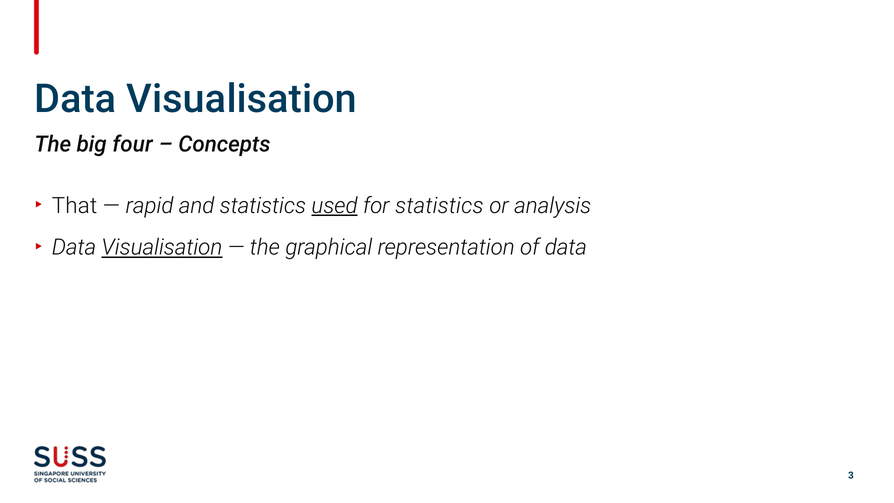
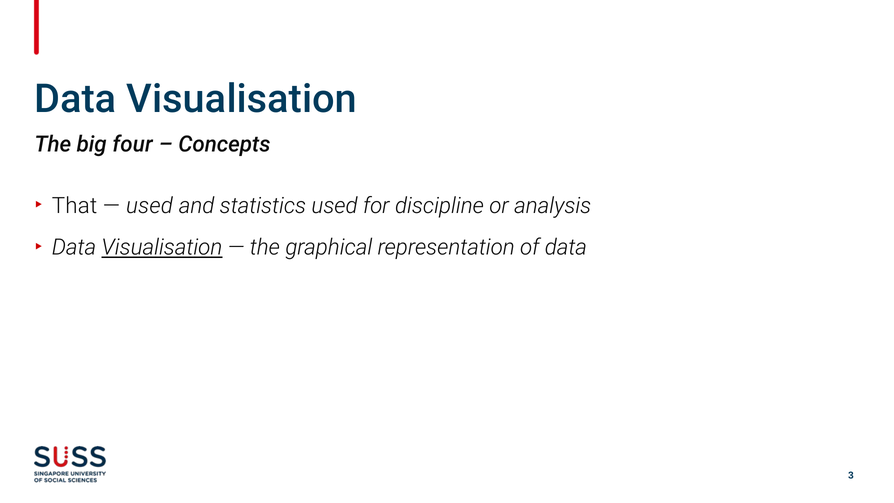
rapid: rapid -> used (149, 206)
used underline: present -> none (335, 206)
for statistics: statistics -> discipline (439, 206)
